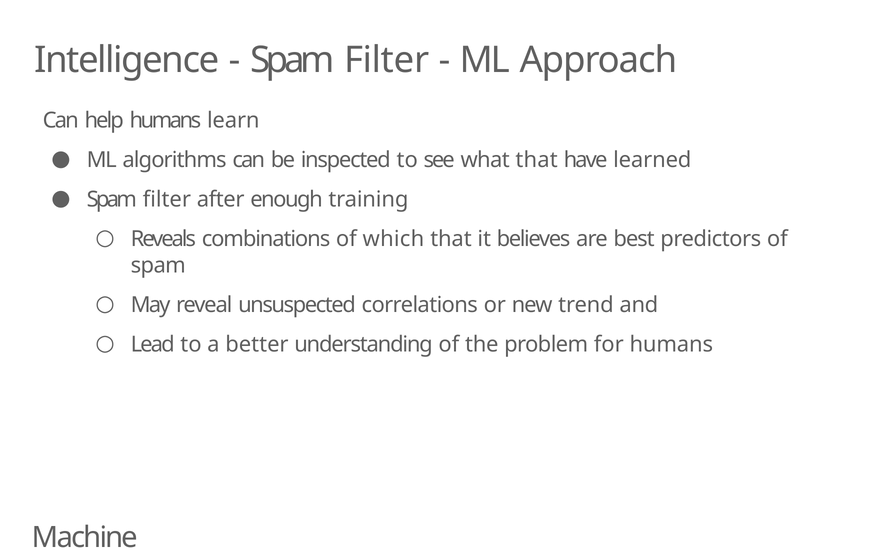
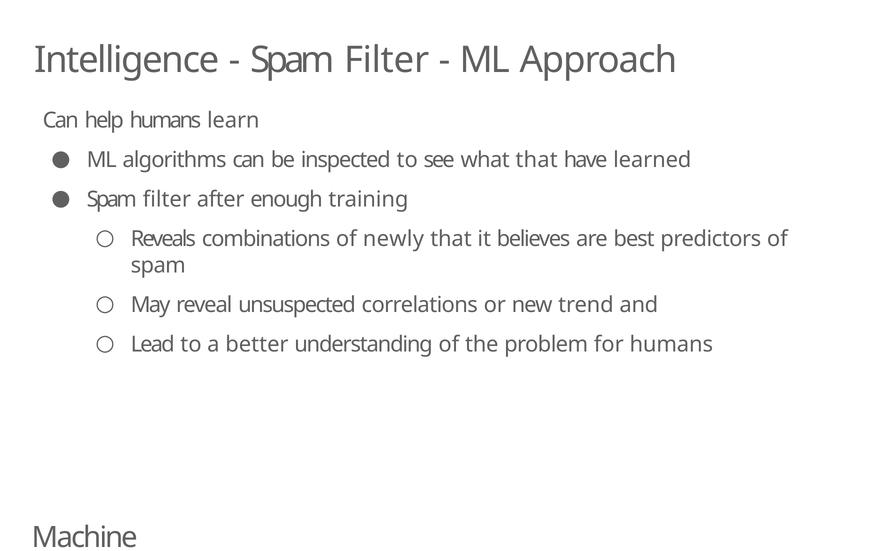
which: which -> newly (393, 239)
